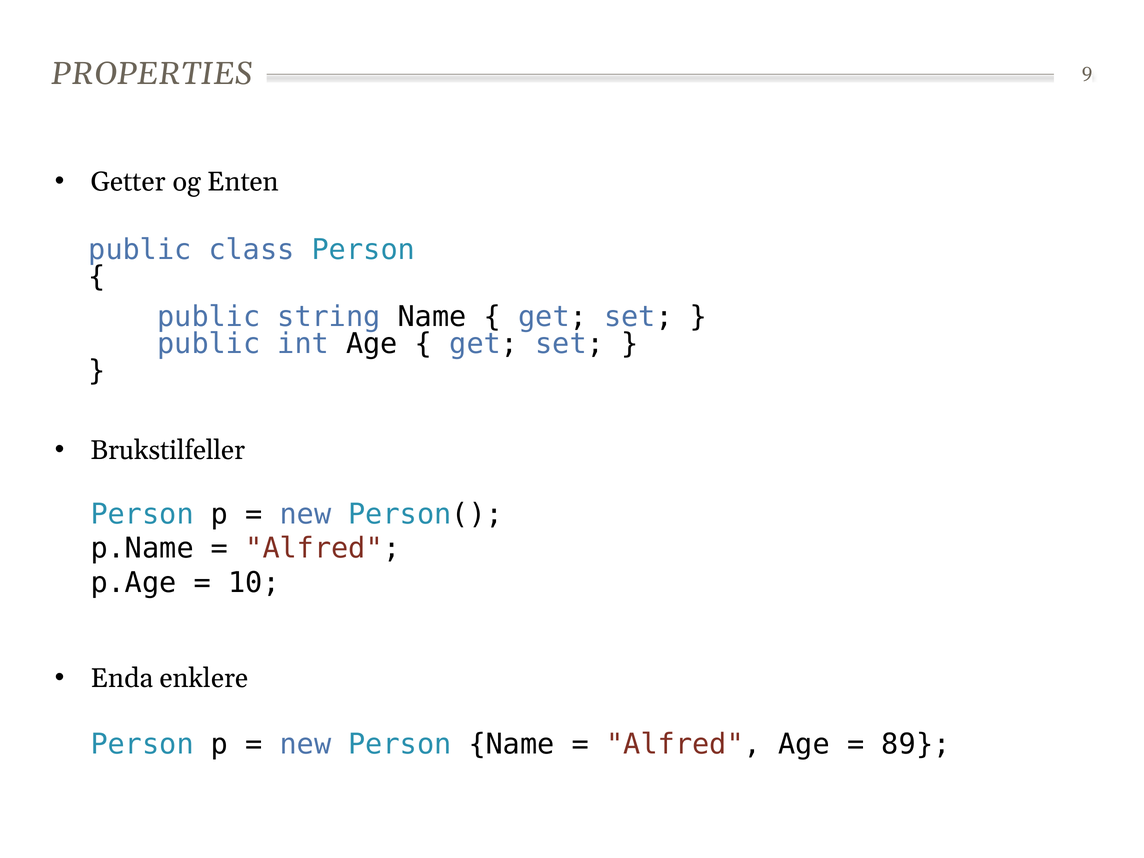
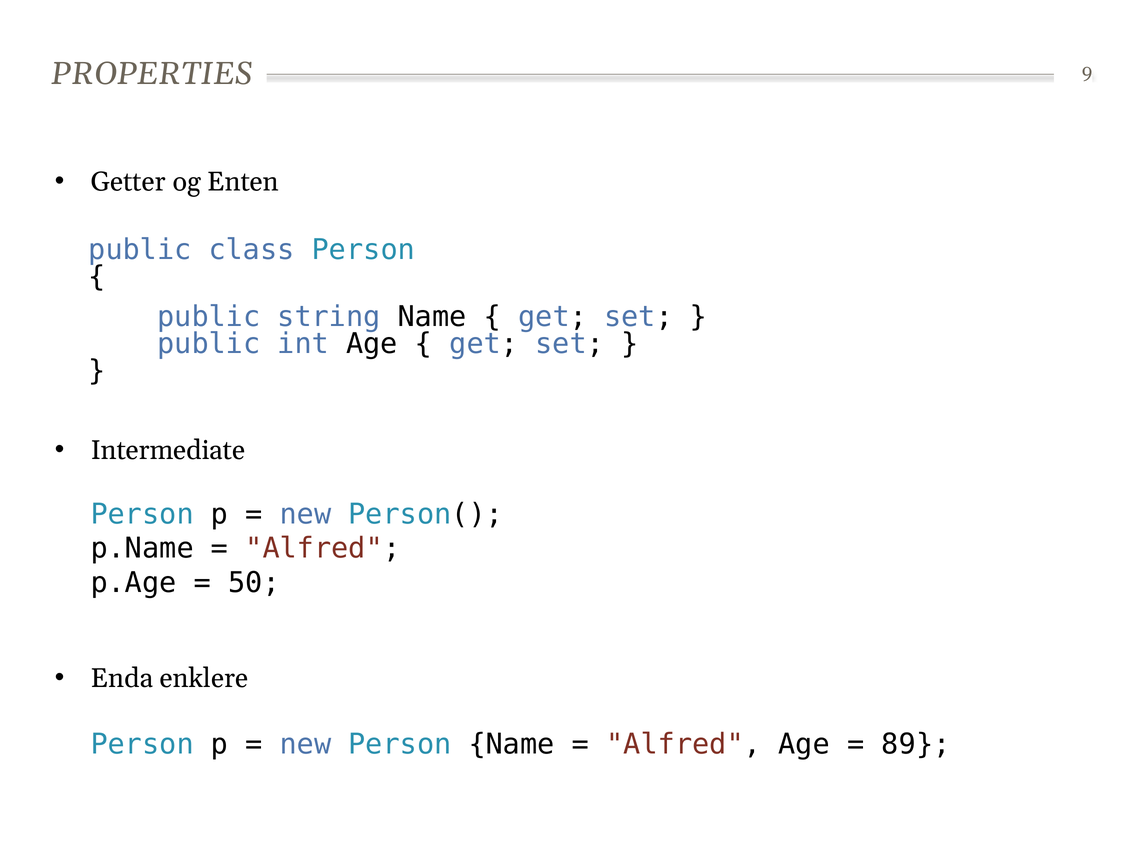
Brukstilfeller: Brukstilfeller -> Intermediate (168, 450)
10: 10 -> 50 (254, 583)
